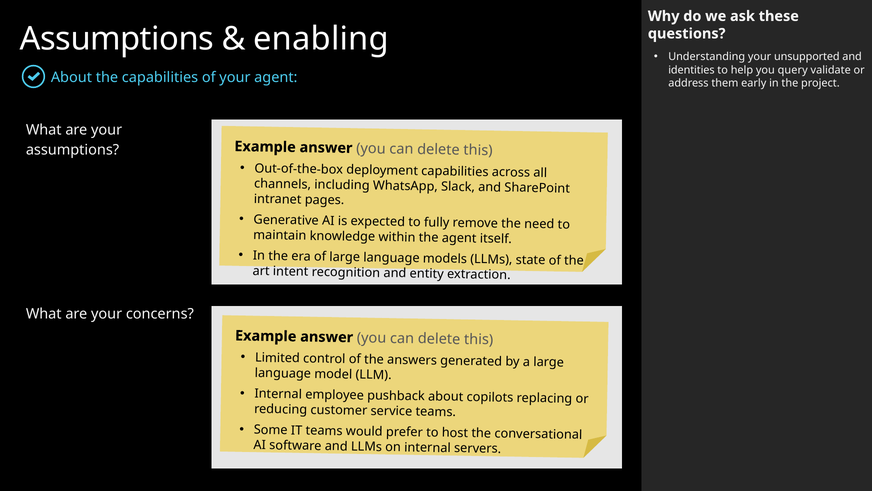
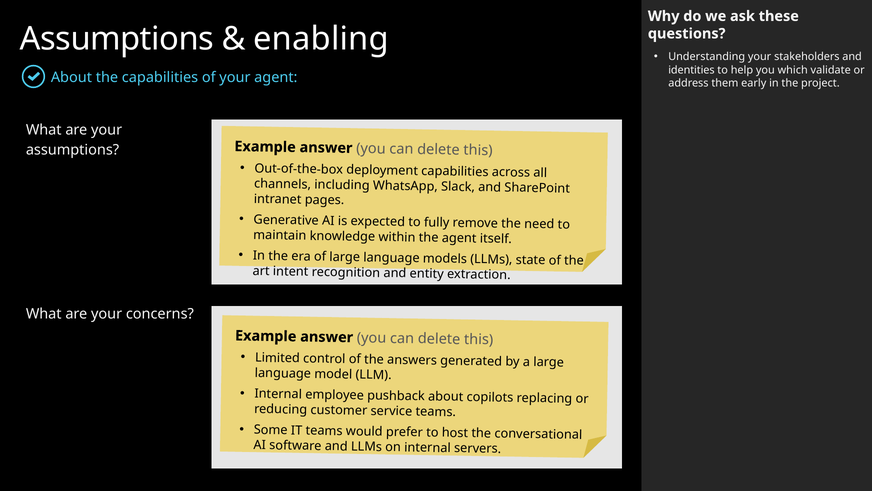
unsupported: unsupported -> stakeholders (807, 57)
query: query -> which (793, 70)
